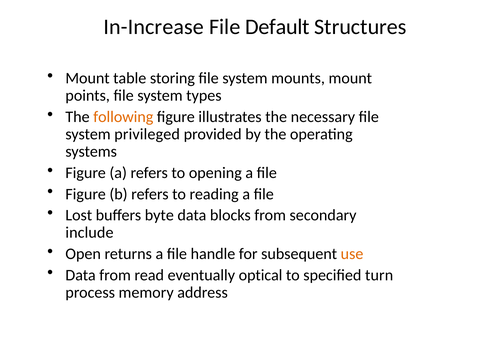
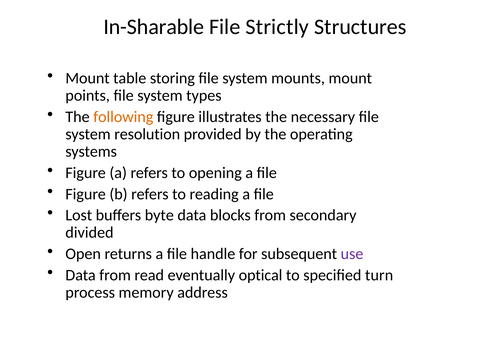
In-Increase: In-Increase -> In-Sharable (154, 27)
Default: Default -> Strictly (277, 27)
privileged: privileged -> resolution (147, 134)
include: include -> divided (89, 232)
use colour: orange -> purple (352, 254)
